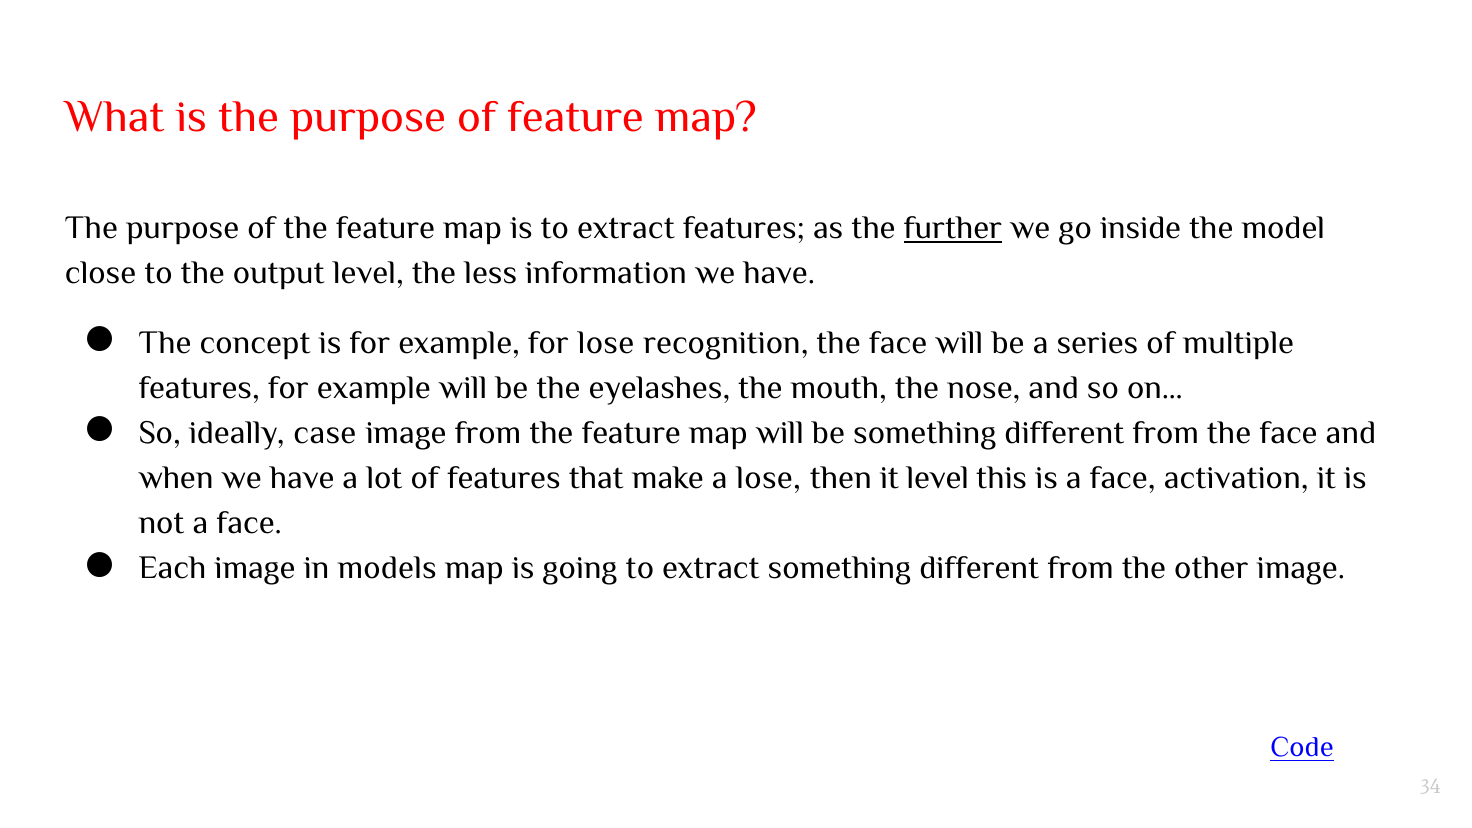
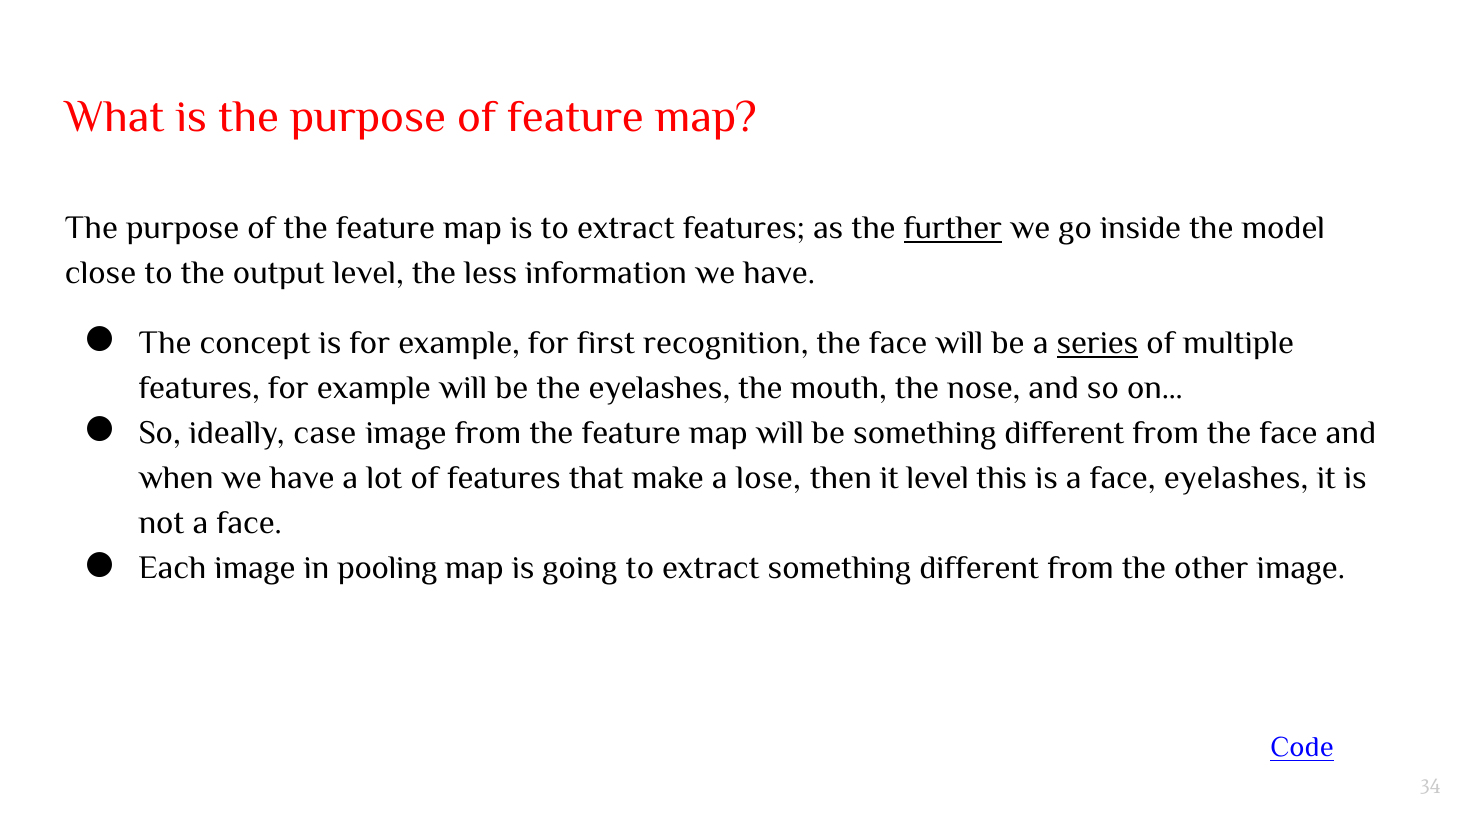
for lose: lose -> first (606, 342)
series underline: none -> present (1097, 342)
face activation: activation -> eyelashes (1236, 478)
models: models -> pooling (387, 568)
